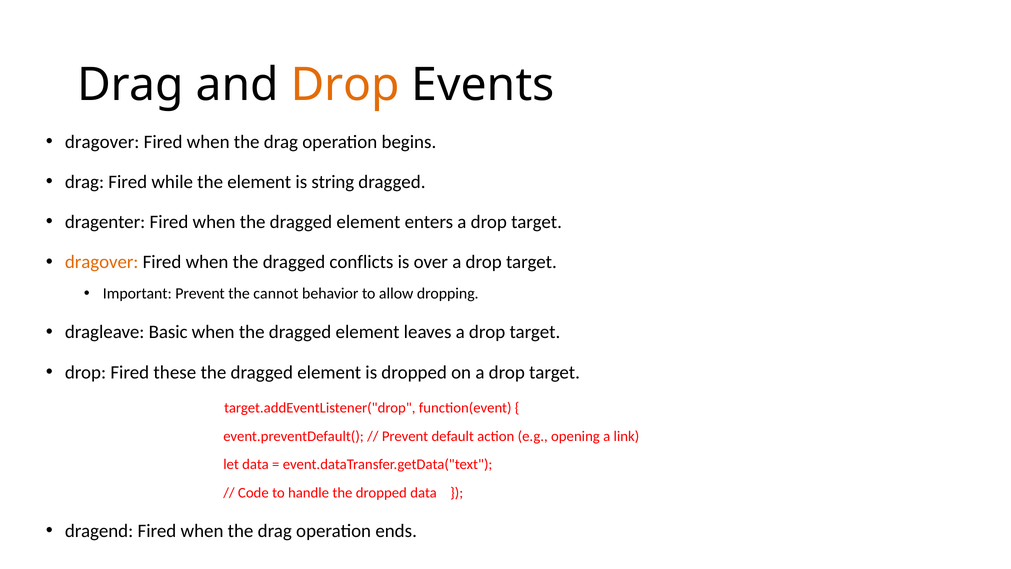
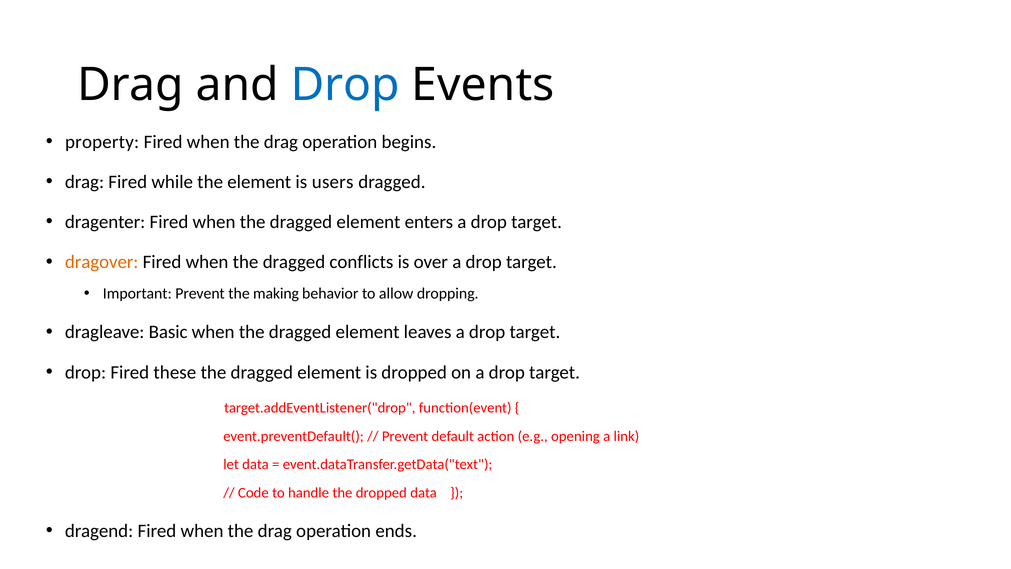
Drop colour: orange -> blue (345, 85)
dragover: dragover -> property (102, 142)
string: string -> users (333, 182)
cannot: cannot -> making (276, 294)
